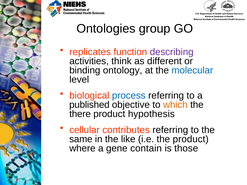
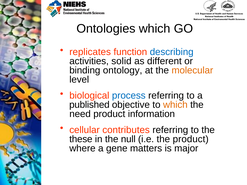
Ontologies group: group -> which (155, 29)
describing colour: purple -> blue (172, 52)
think: think -> solid (121, 61)
molecular colour: blue -> orange (192, 70)
there: there -> need (80, 114)
hypothesis: hypothesis -> information (151, 114)
same: same -> these (81, 139)
like: like -> null (128, 139)
contain: contain -> matters (146, 148)
those: those -> major (186, 148)
